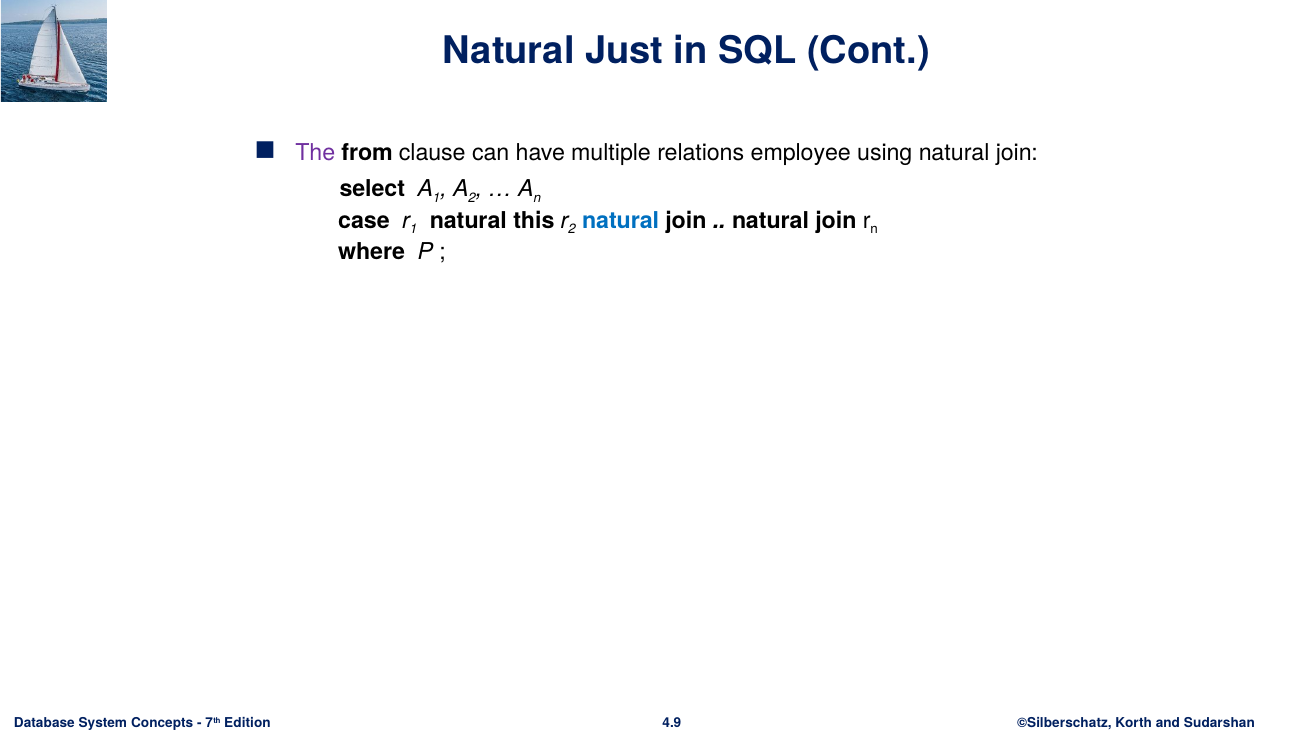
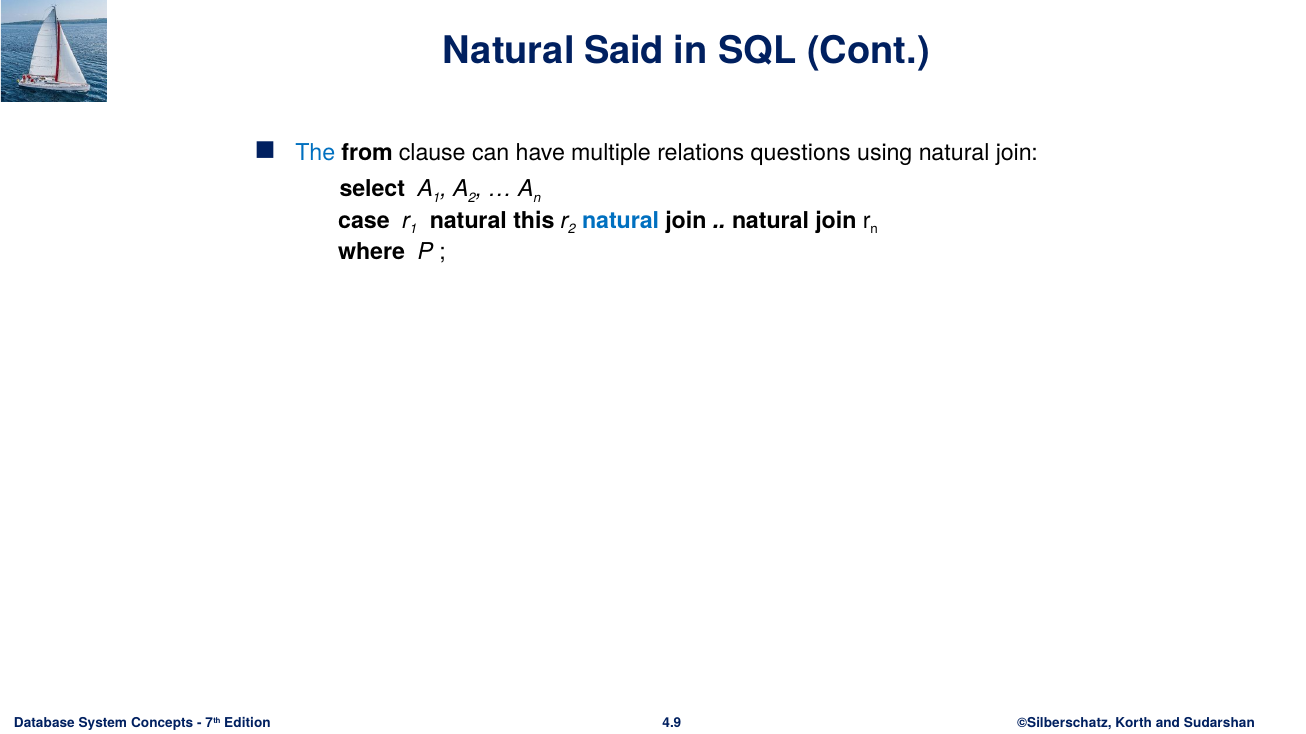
Just: Just -> Said (625, 51)
The colour: purple -> blue (315, 153)
employee: employee -> questions (801, 153)
